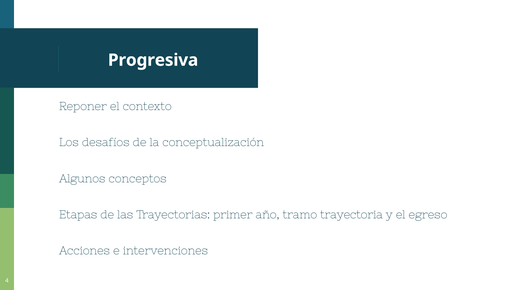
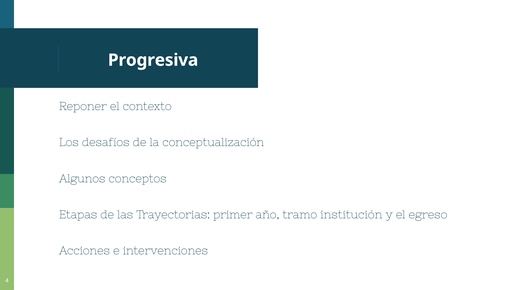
trayectoria: trayectoria -> institución (351, 215)
